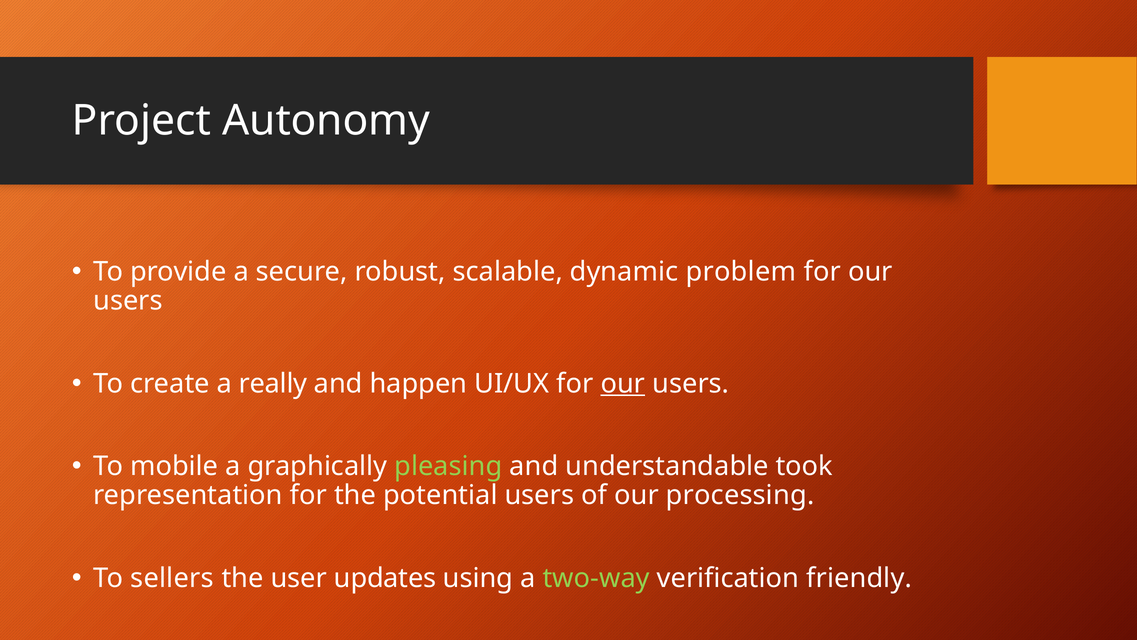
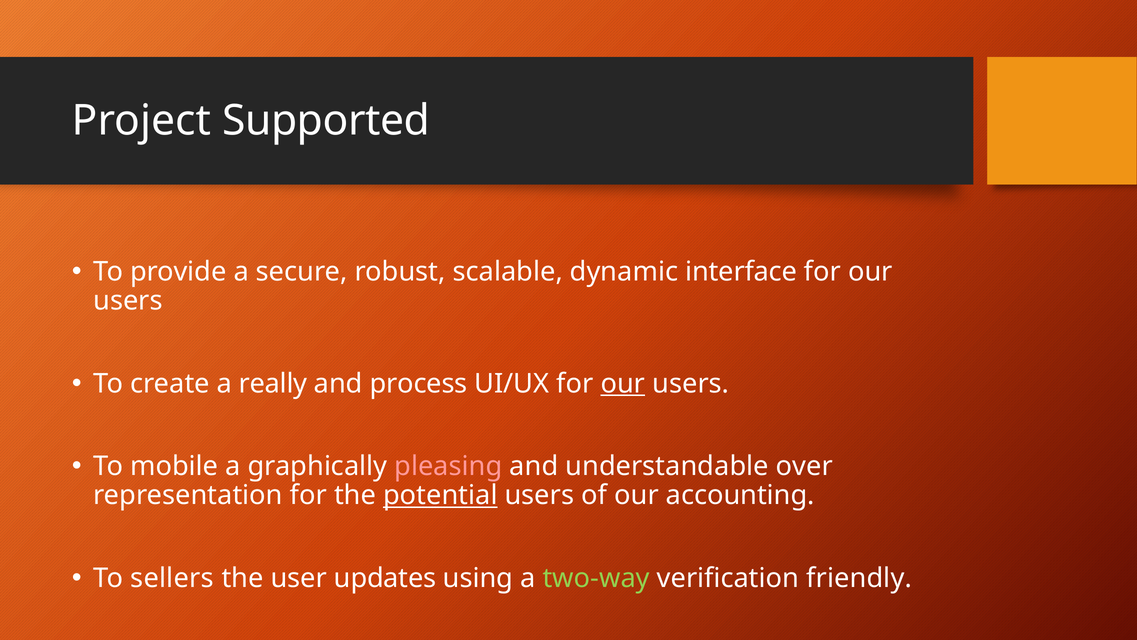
Autonomy: Autonomy -> Supported (326, 120)
problem: problem -> interface (741, 271)
happen: happen -> process (419, 383)
pleasing colour: light green -> pink (448, 466)
took: took -> over (804, 466)
potential underline: none -> present (440, 495)
processing: processing -> accounting (740, 495)
